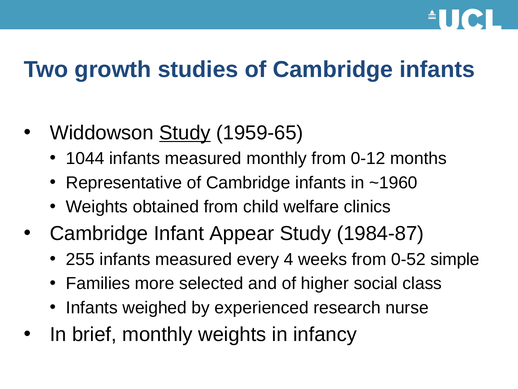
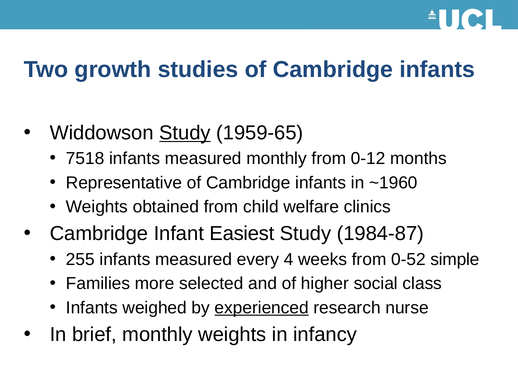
1044: 1044 -> 7518 (85, 158)
Appear: Appear -> Easiest (242, 233)
experienced underline: none -> present (262, 307)
